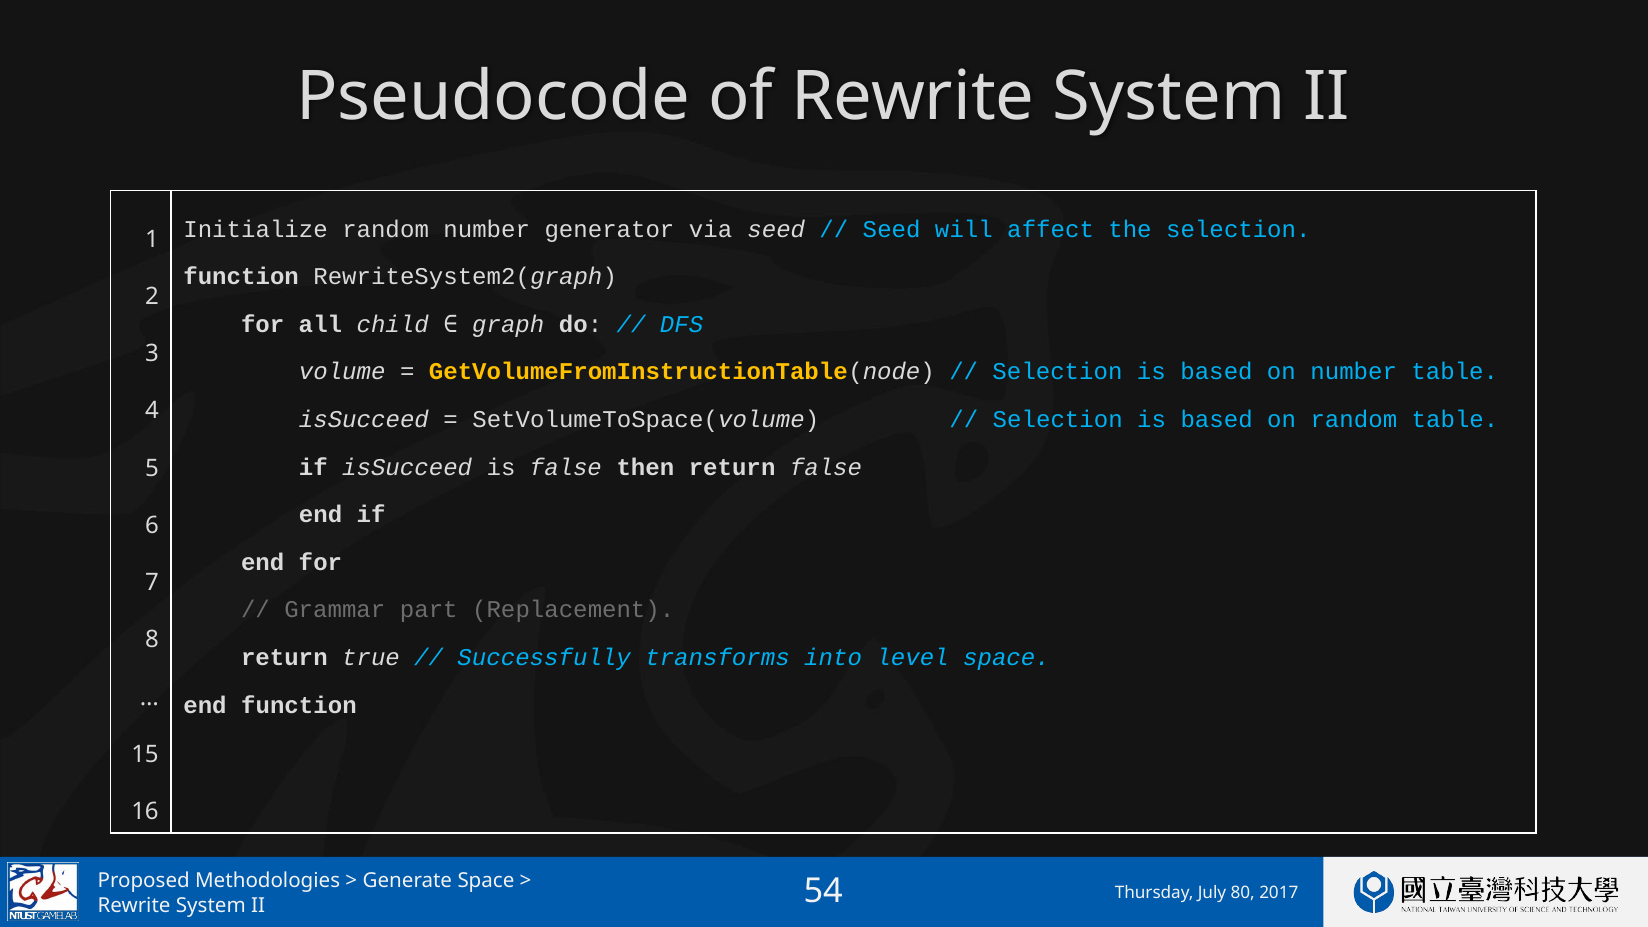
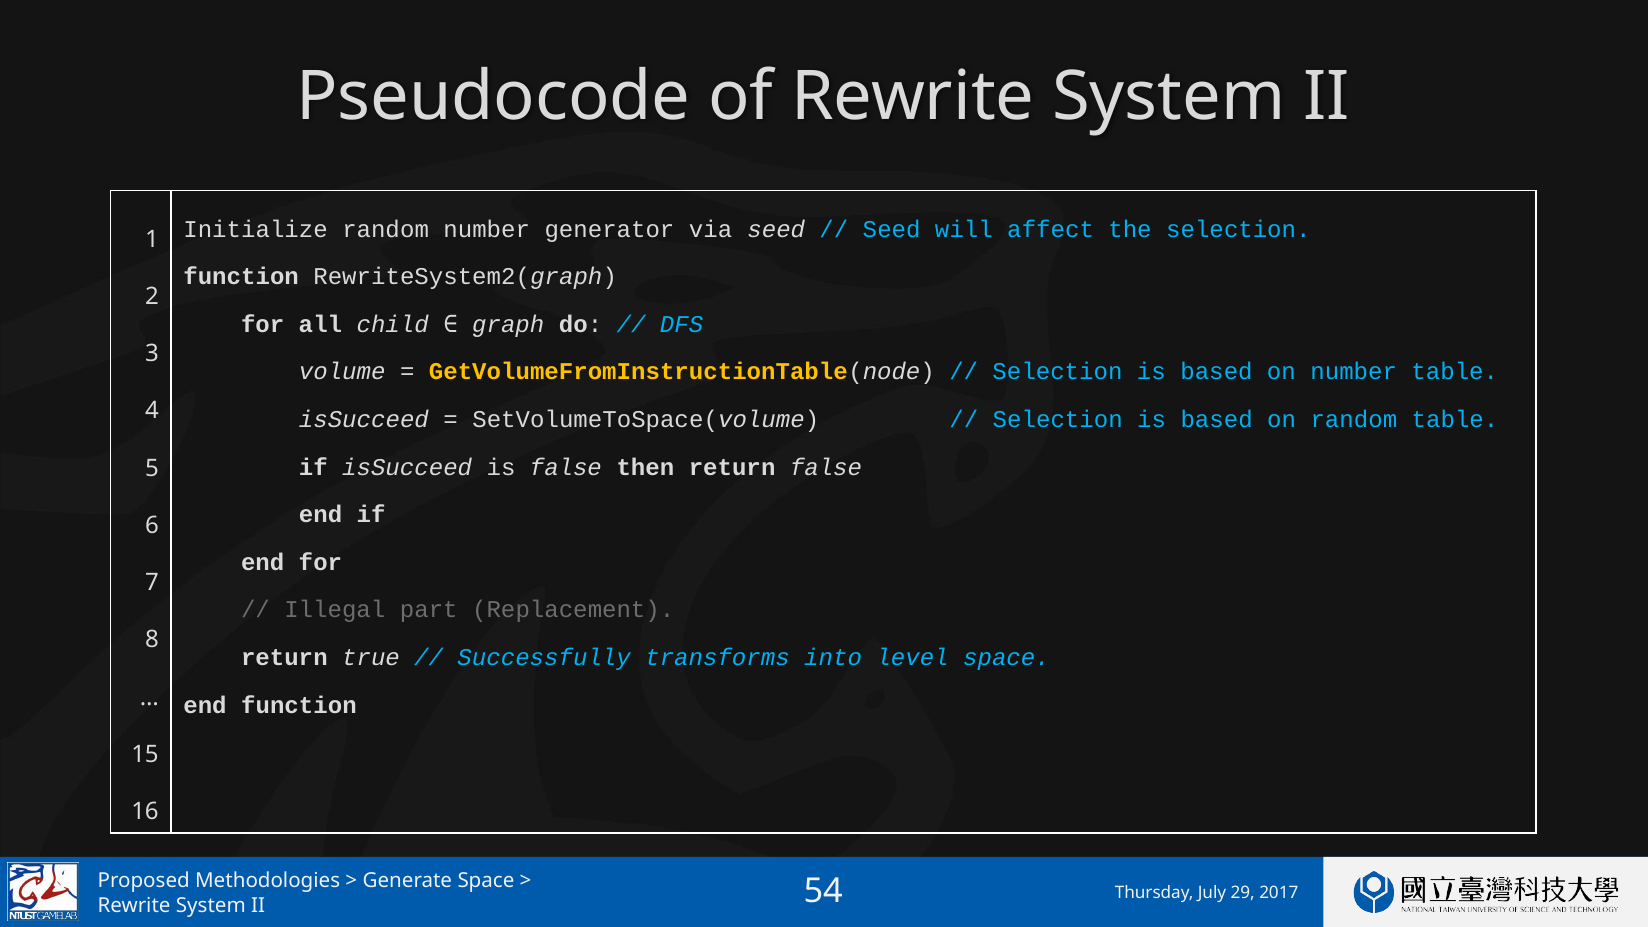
Grammar: Grammar -> Illegal (335, 610)
80: 80 -> 29 (1243, 893)
